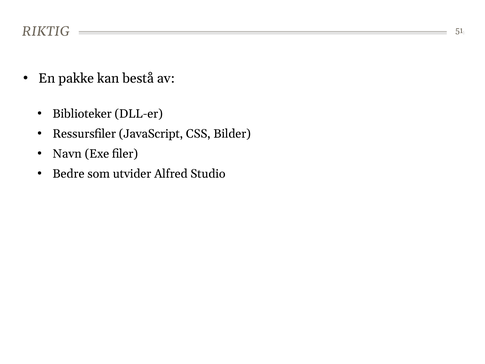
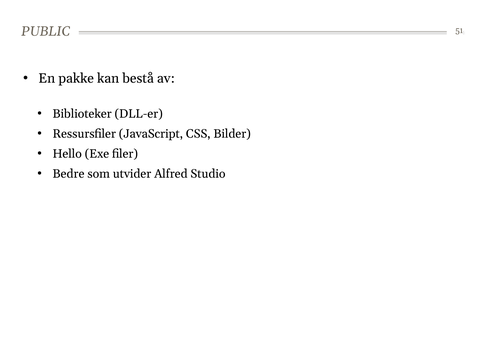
RIKTIG: RIKTIG -> PUBLIC (46, 31)
Navn: Navn -> Hello (67, 154)
